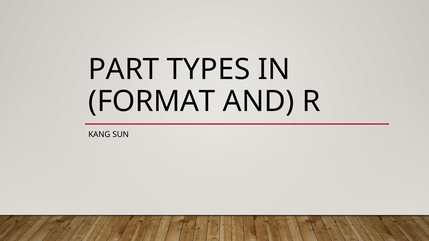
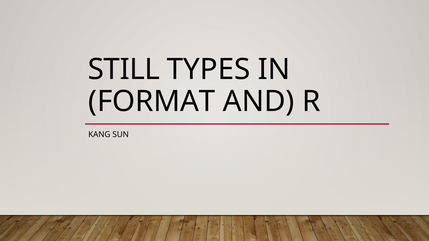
PART: PART -> STILL (124, 70)
